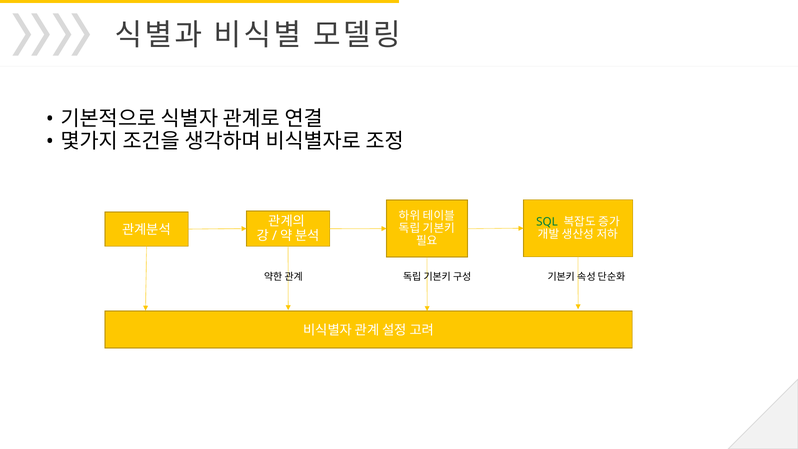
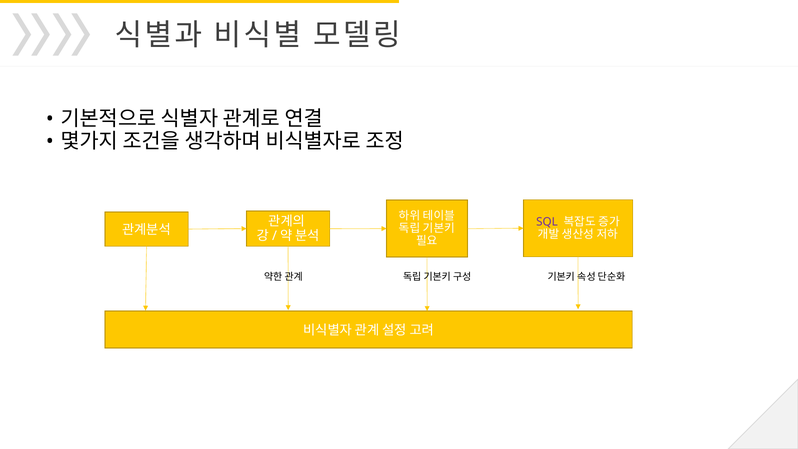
SQL colour: green -> purple (547, 222)
